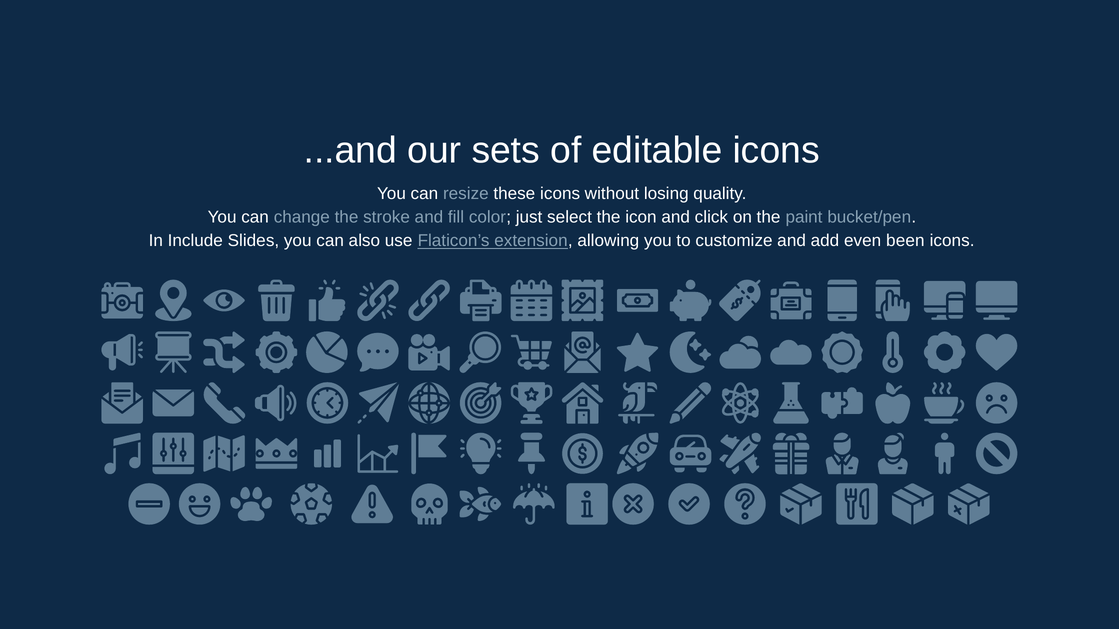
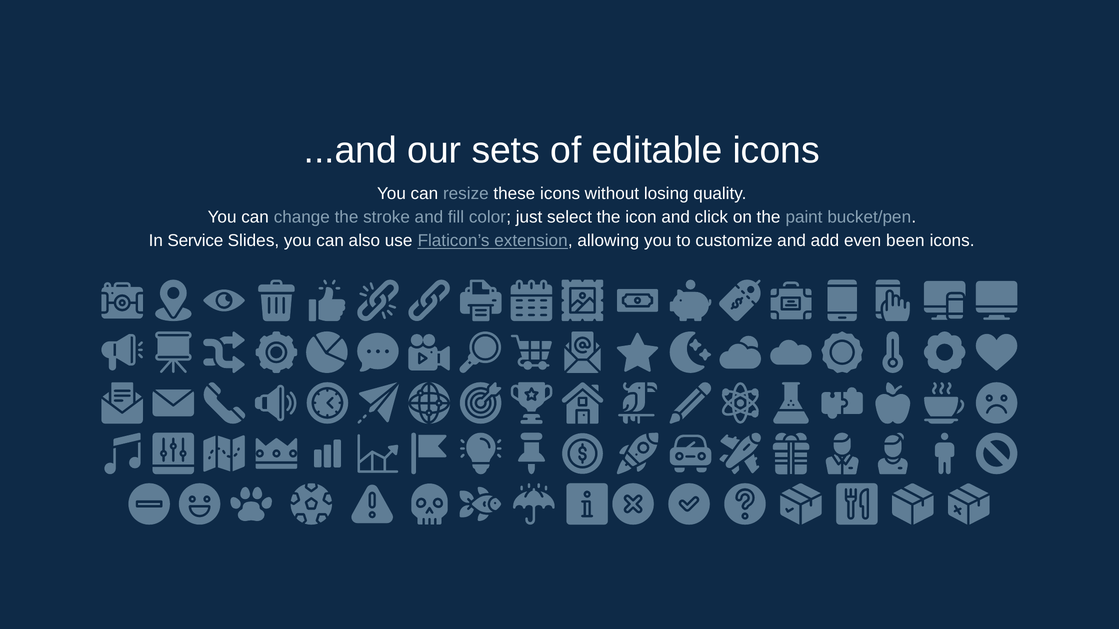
Include: Include -> Service (195, 241)
